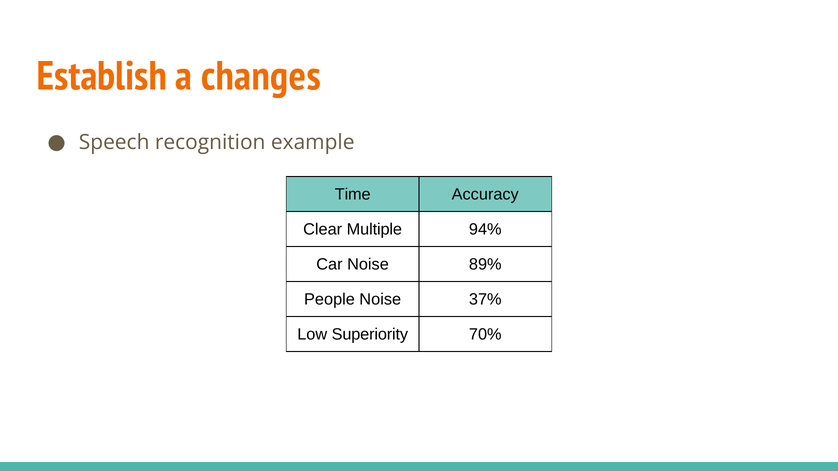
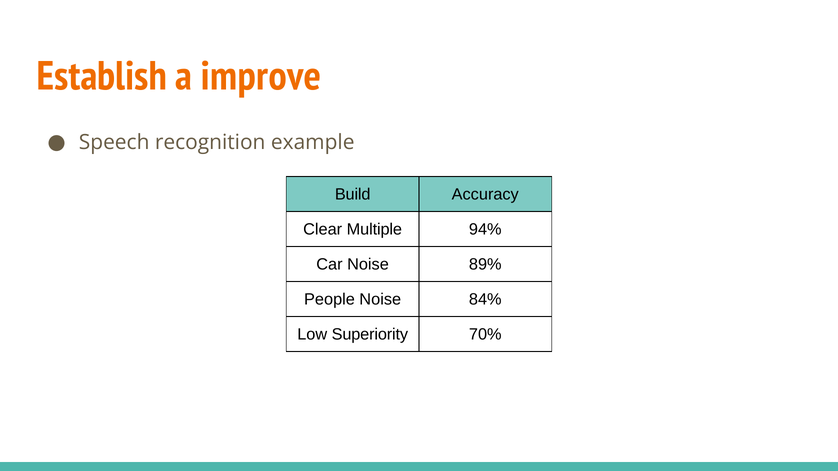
changes: changes -> improve (261, 76)
Time: Time -> Build (353, 194)
37%: 37% -> 84% (485, 300)
